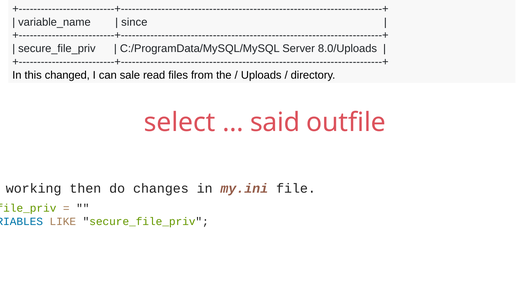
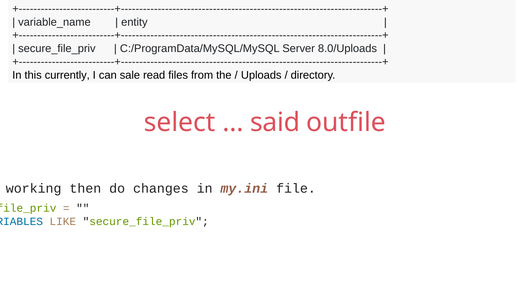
since: since -> entity (134, 22)
changed: changed -> currently (67, 75)
